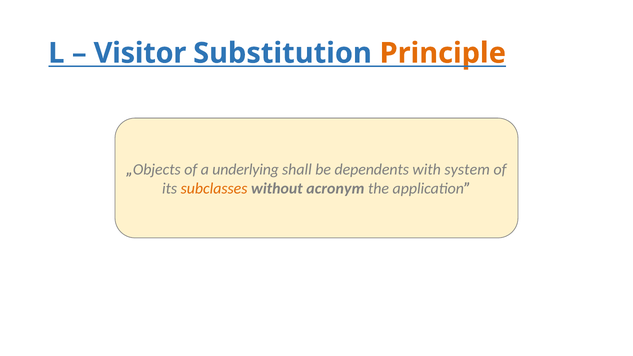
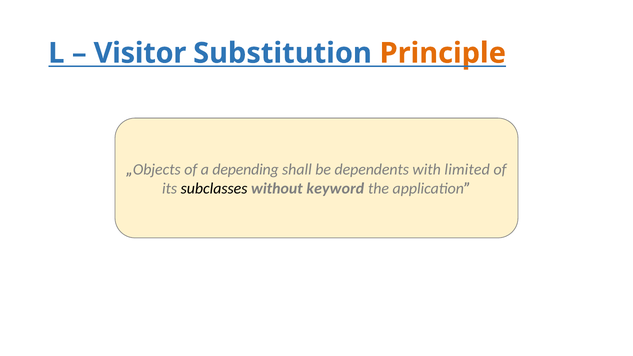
underlying: underlying -> depending (246, 170)
system: system -> limited (467, 170)
subclasses colour: orange -> black (214, 189)
acronym: acronym -> keyword (335, 189)
